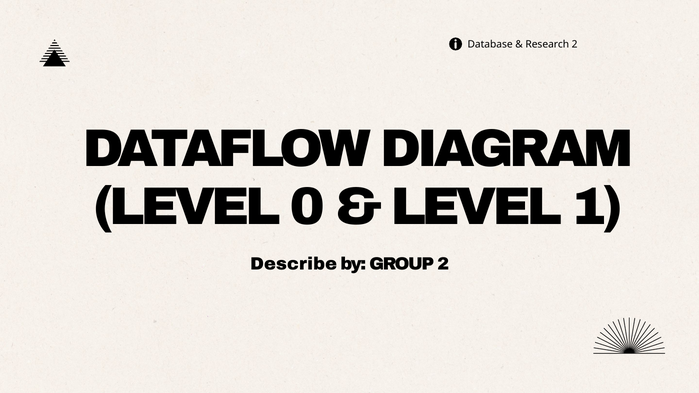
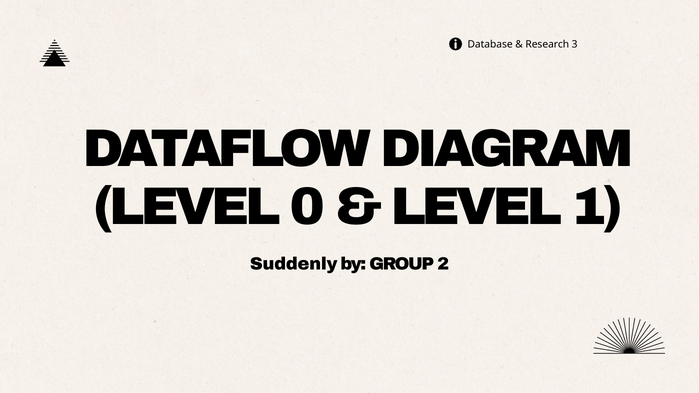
Research 2: 2 -> 3 (575, 45)
Describe: Describe -> Suddenly (294, 264)
